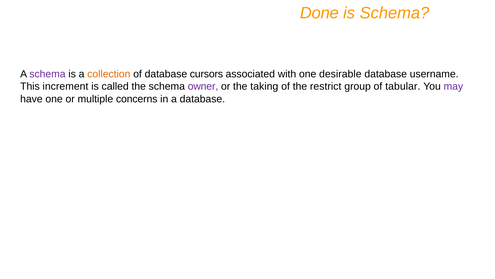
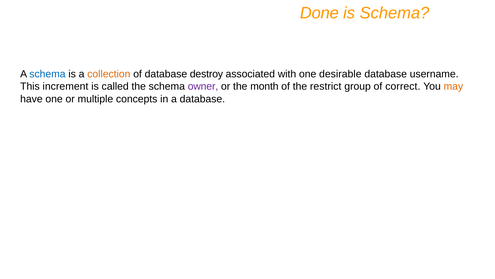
schema colour: purple -> blue (47, 74)
cursors: cursors -> destroy (206, 74)
taking: taking -> month (264, 86)
tabular: tabular -> correct (403, 86)
may colour: purple -> orange (453, 86)
concerns: concerns -> concepts (137, 99)
